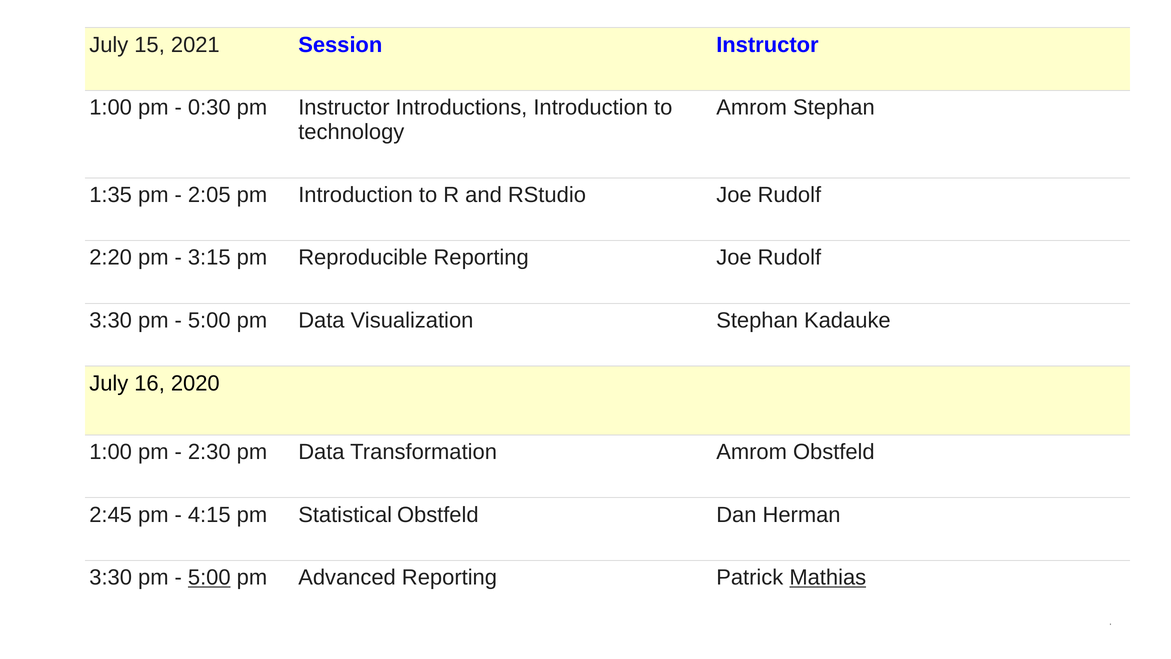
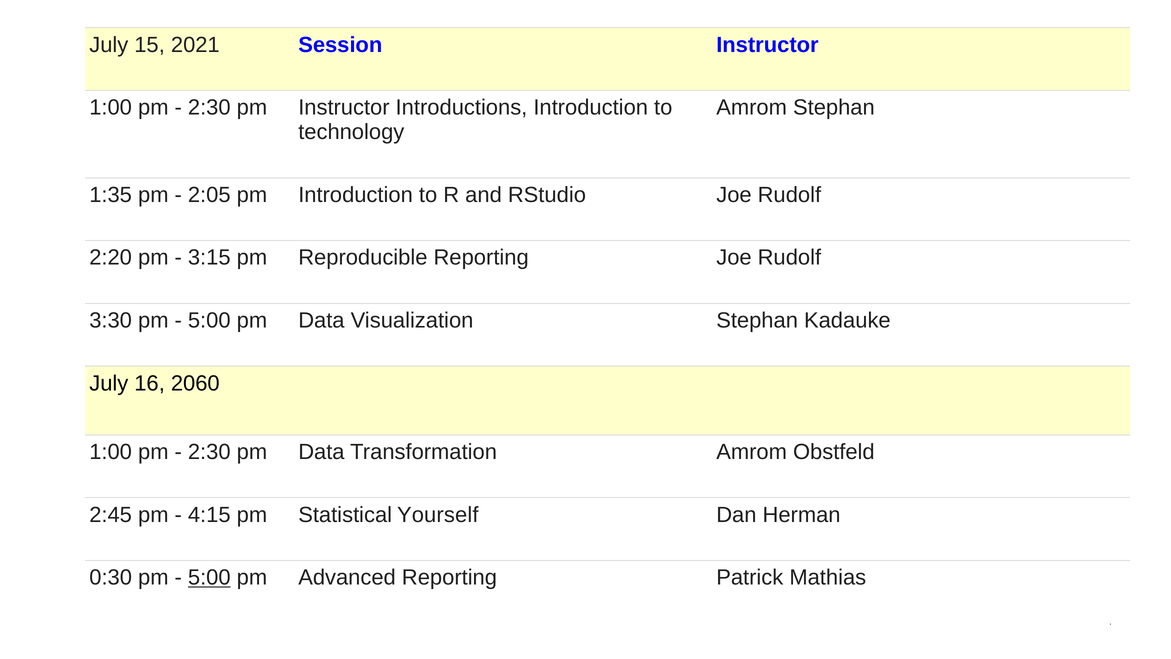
0:30: 0:30 -> 2:30 (209, 108)
2020: 2020 -> 2060 (195, 383)
Statistical Obstfeld: Obstfeld -> Yourself (438, 515)
3:30: 3:30 -> 0:30 (111, 577)
Mathias underline: present -> none (828, 577)
